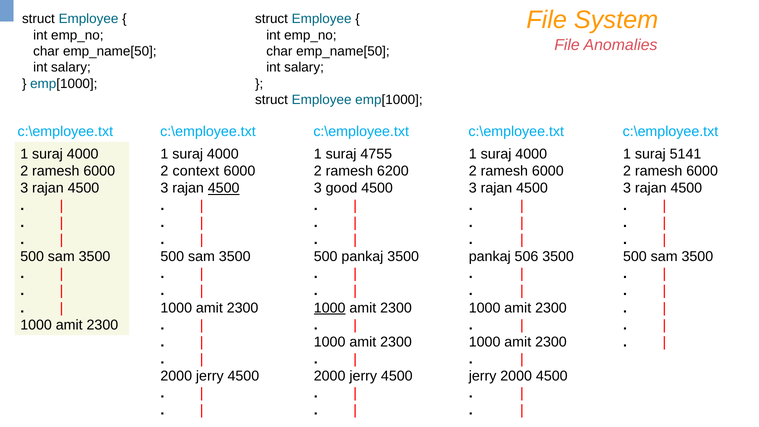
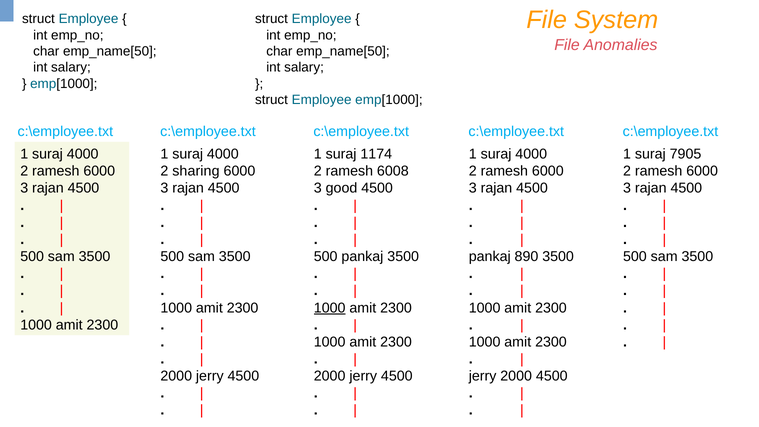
4755: 4755 -> 1174 (376, 154)
5141: 5141 -> 7905 (686, 154)
context: context -> sharing (196, 171)
6200: 6200 -> 6008 (393, 171)
4500 underline: present -> none (224, 188)
506: 506 -> 890 (526, 257)
